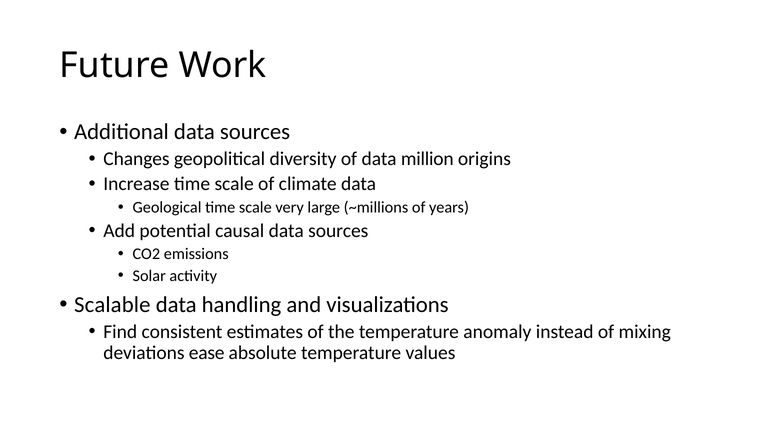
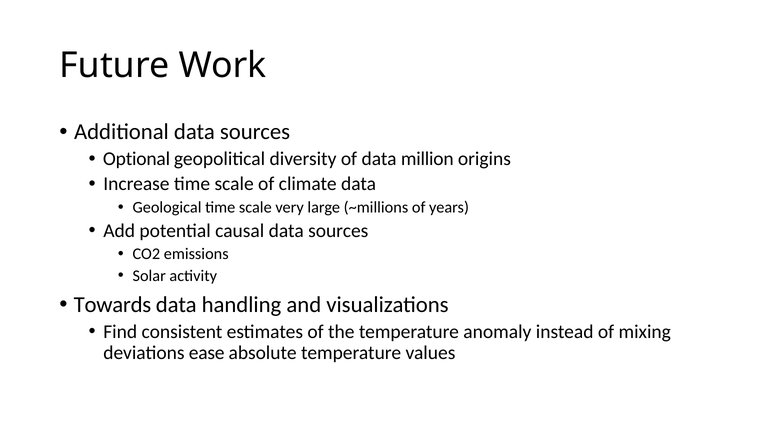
Changes: Changes -> Optional (137, 159)
Scalable: Scalable -> Towards (112, 305)
